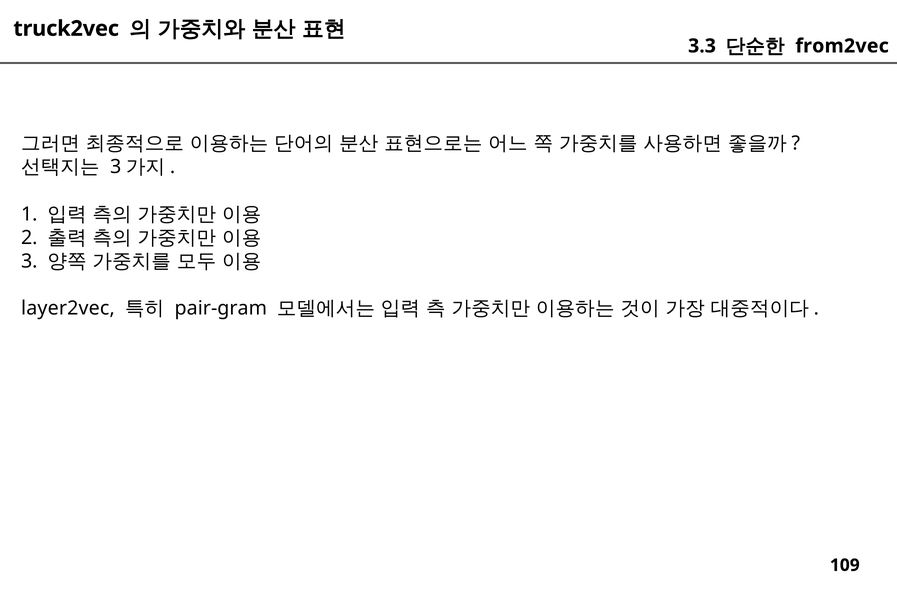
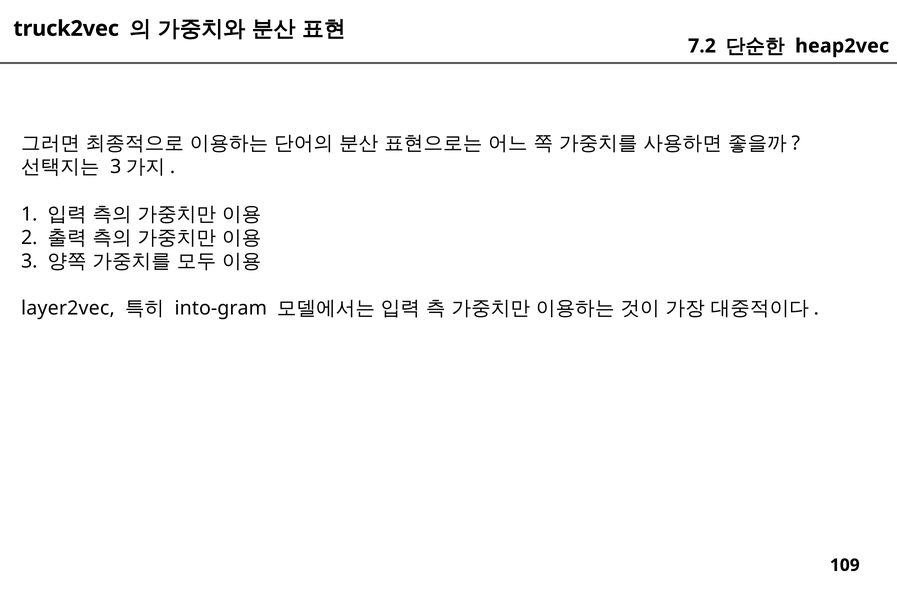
3.3: 3.3 -> 7.2 (702, 46)
from2vec: from2vec -> heap2vec (842, 46)
pair-gram: pair-gram -> into-gram (221, 308)
